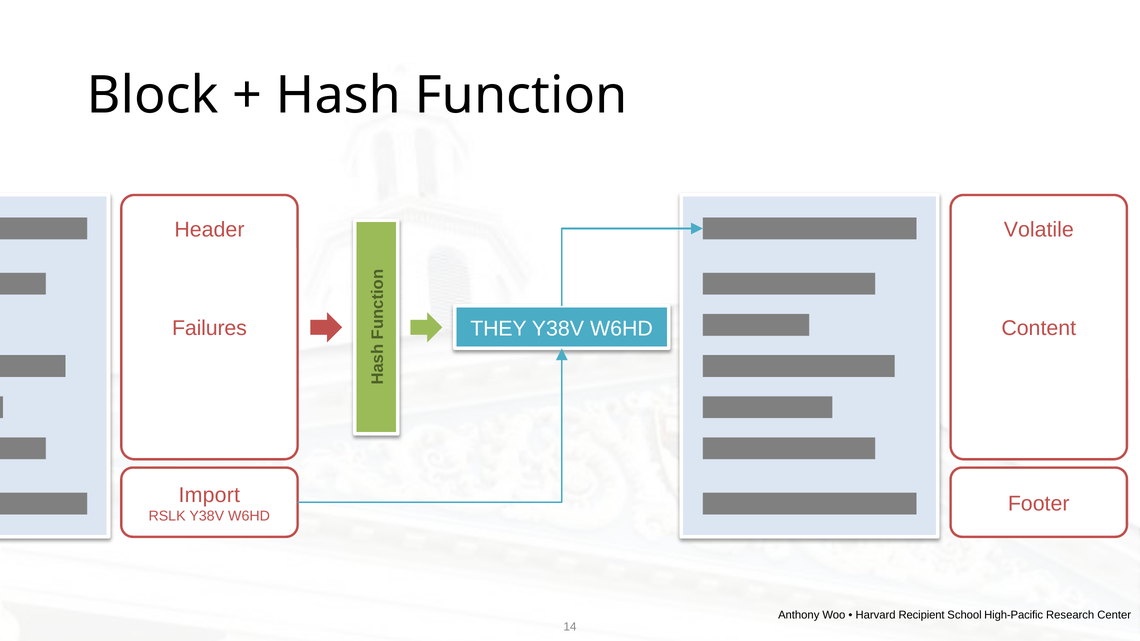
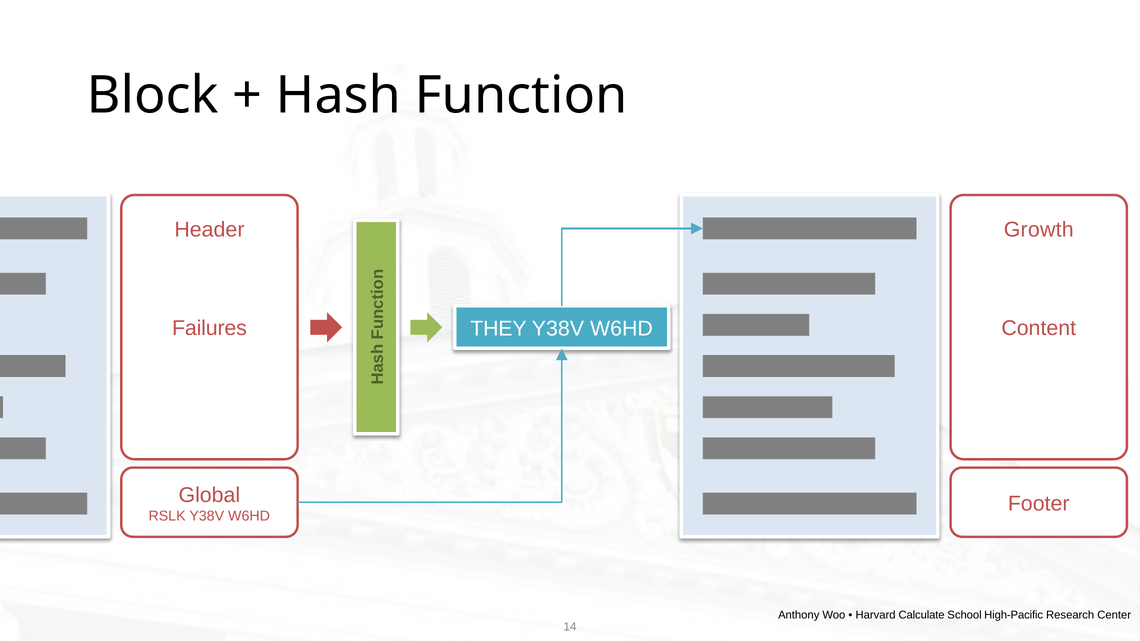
Volatile: Volatile -> Growth (1039, 230)
Import: Import -> Global (209, 495)
Recipient: Recipient -> Calculate (922, 615)
